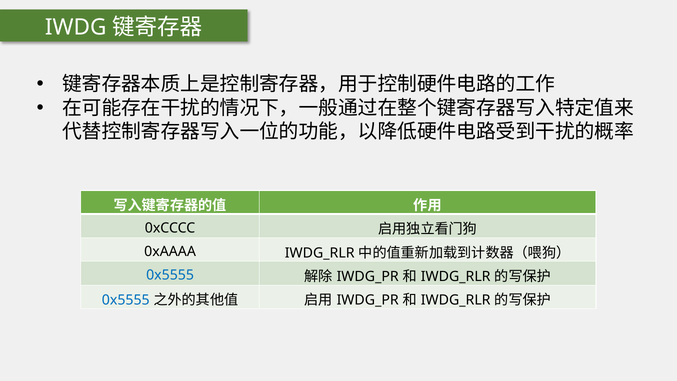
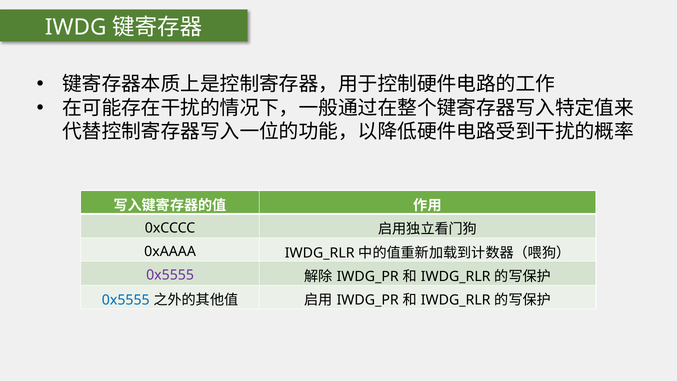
0x5555 colour: blue -> purple (170, 275)
